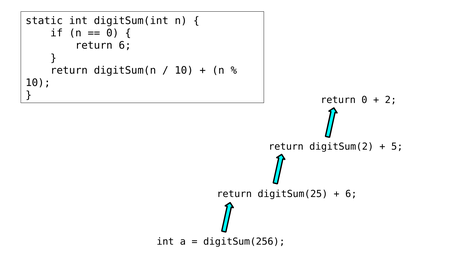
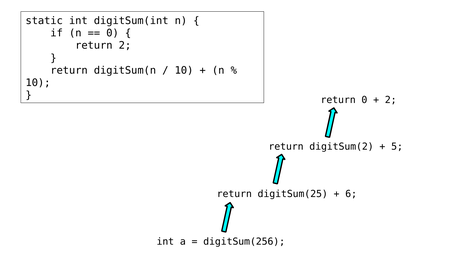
return 6: 6 -> 2 (125, 46)
